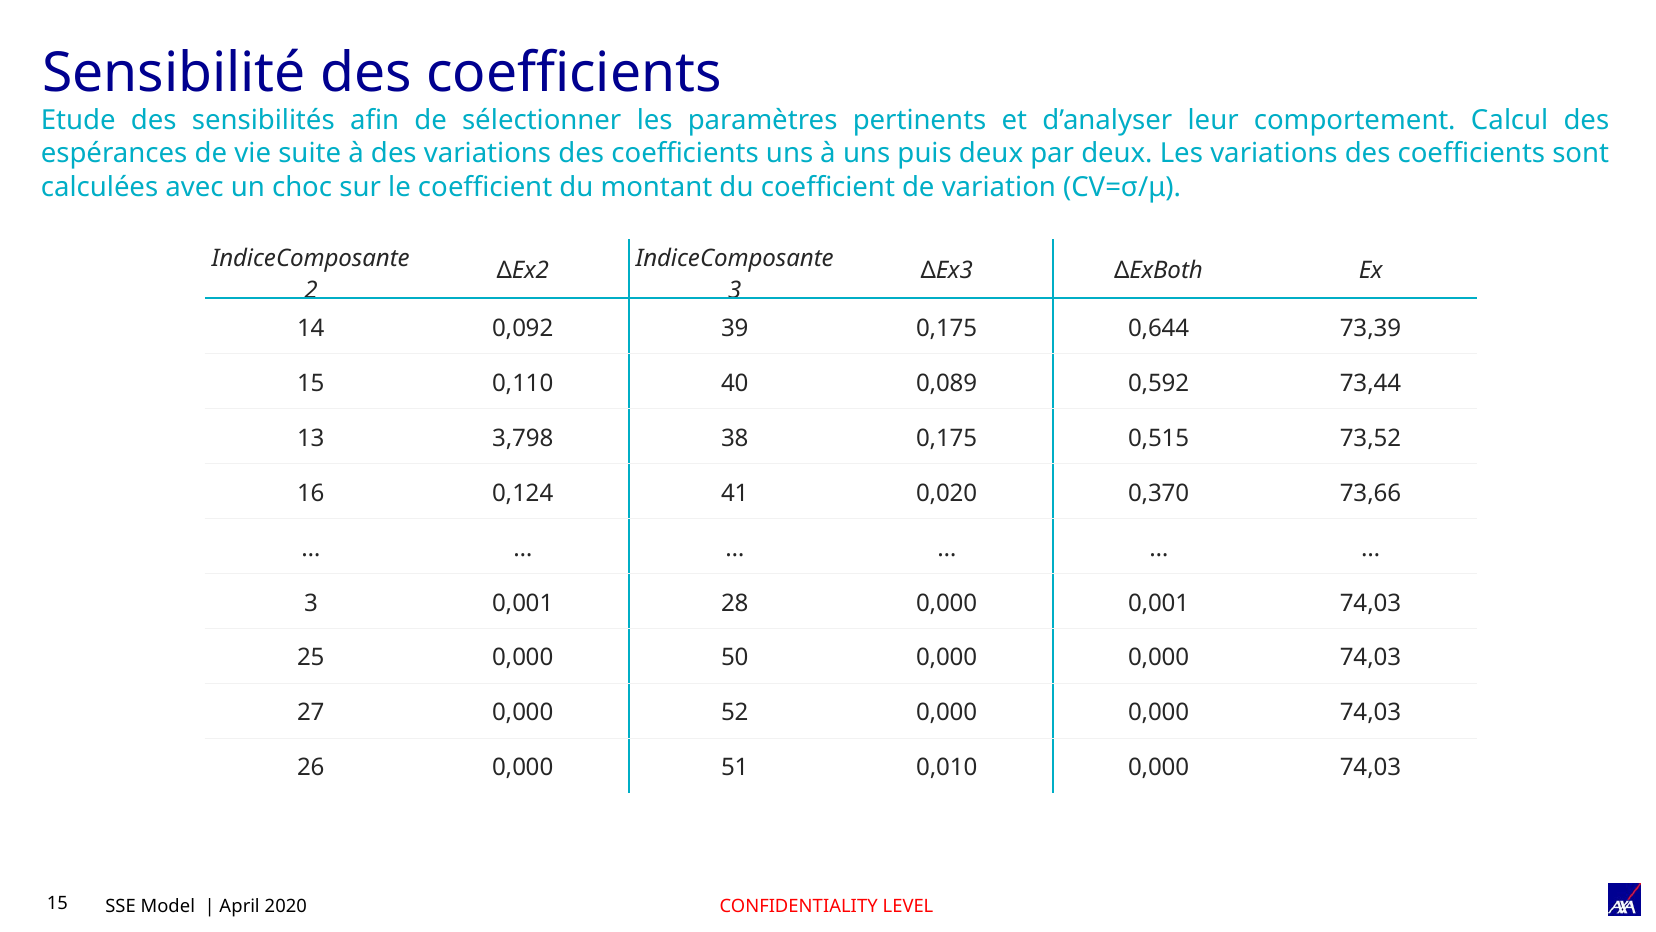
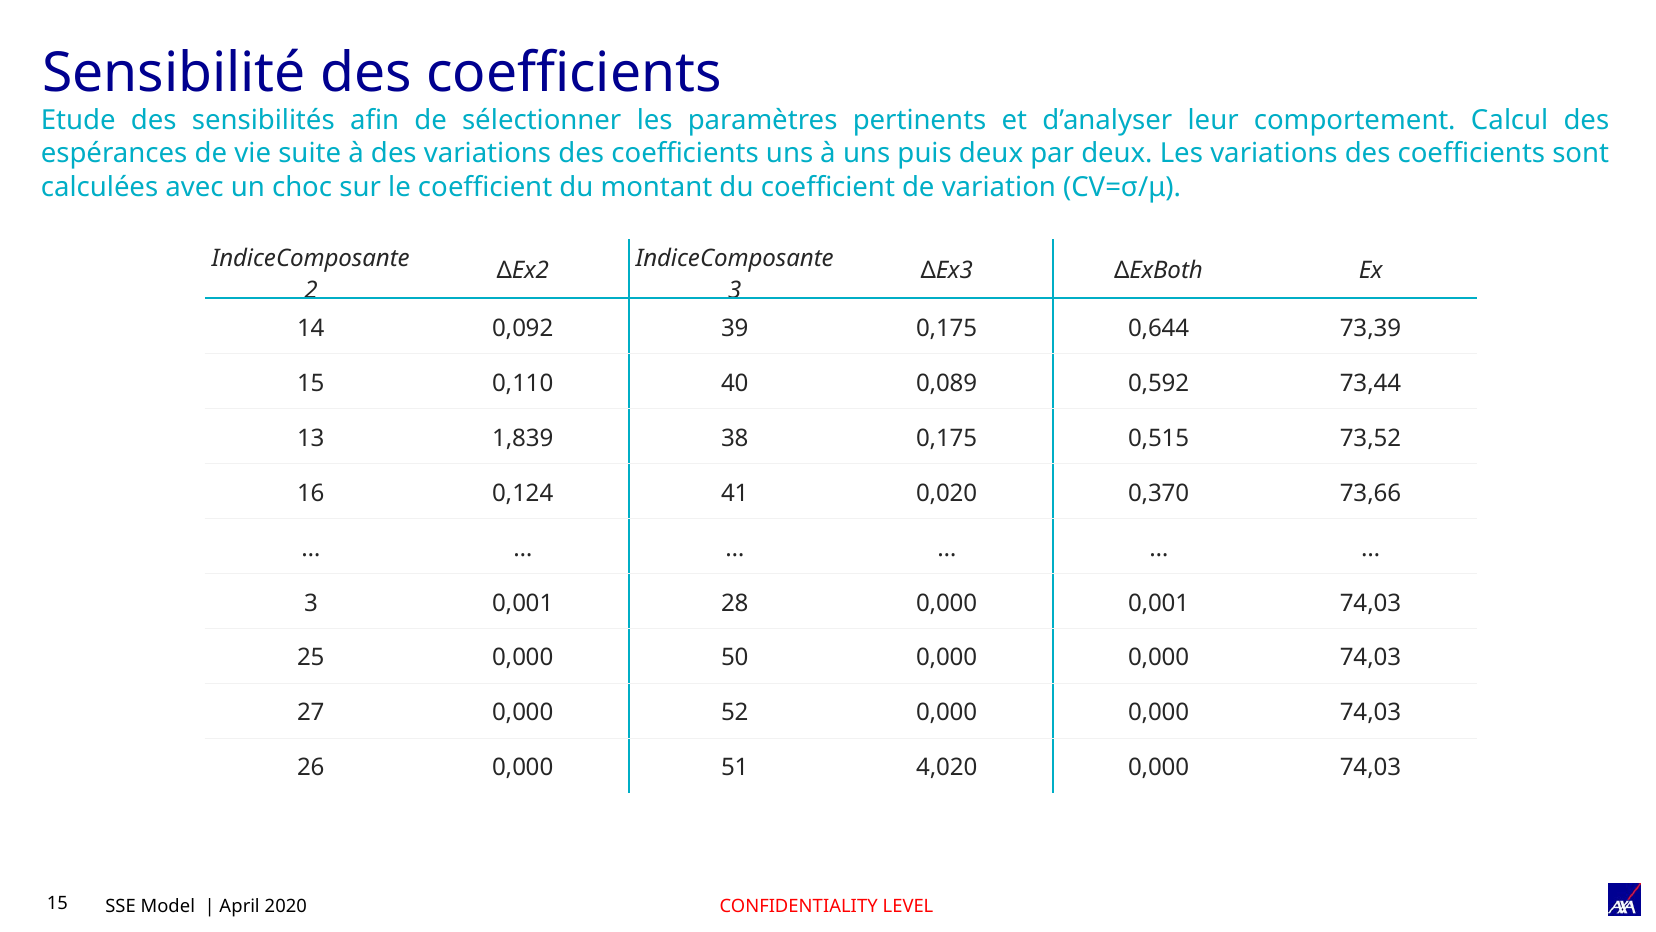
3,798: 3,798 -> 1,839 (523, 438)
0,010: 0,010 -> 4,020 (947, 768)
